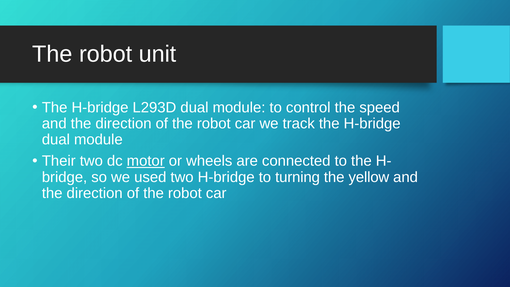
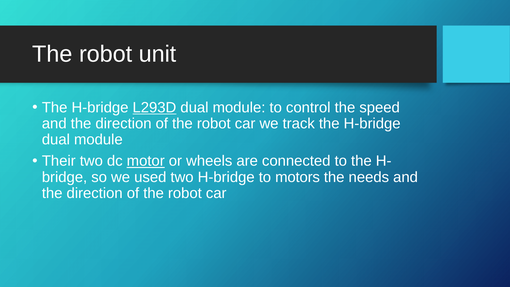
L293D underline: none -> present (154, 108)
turning: turning -> motors (298, 177)
yellow: yellow -> needs (369, 177)
